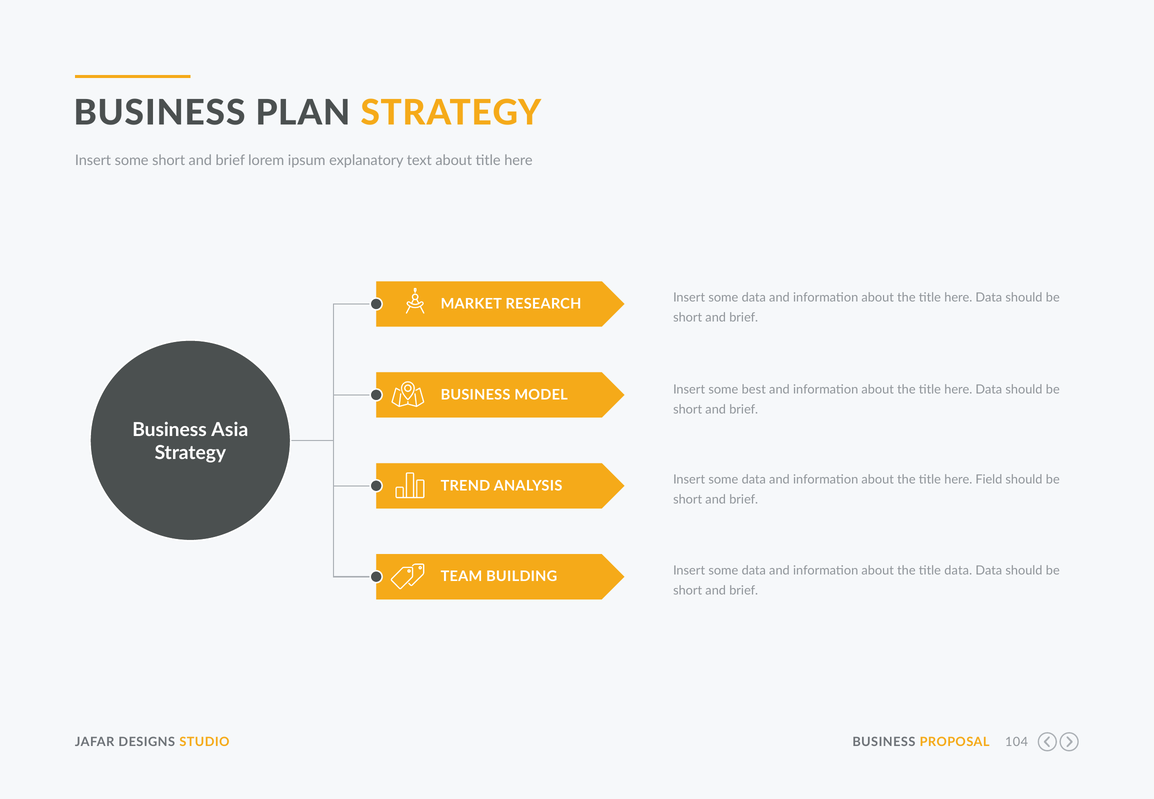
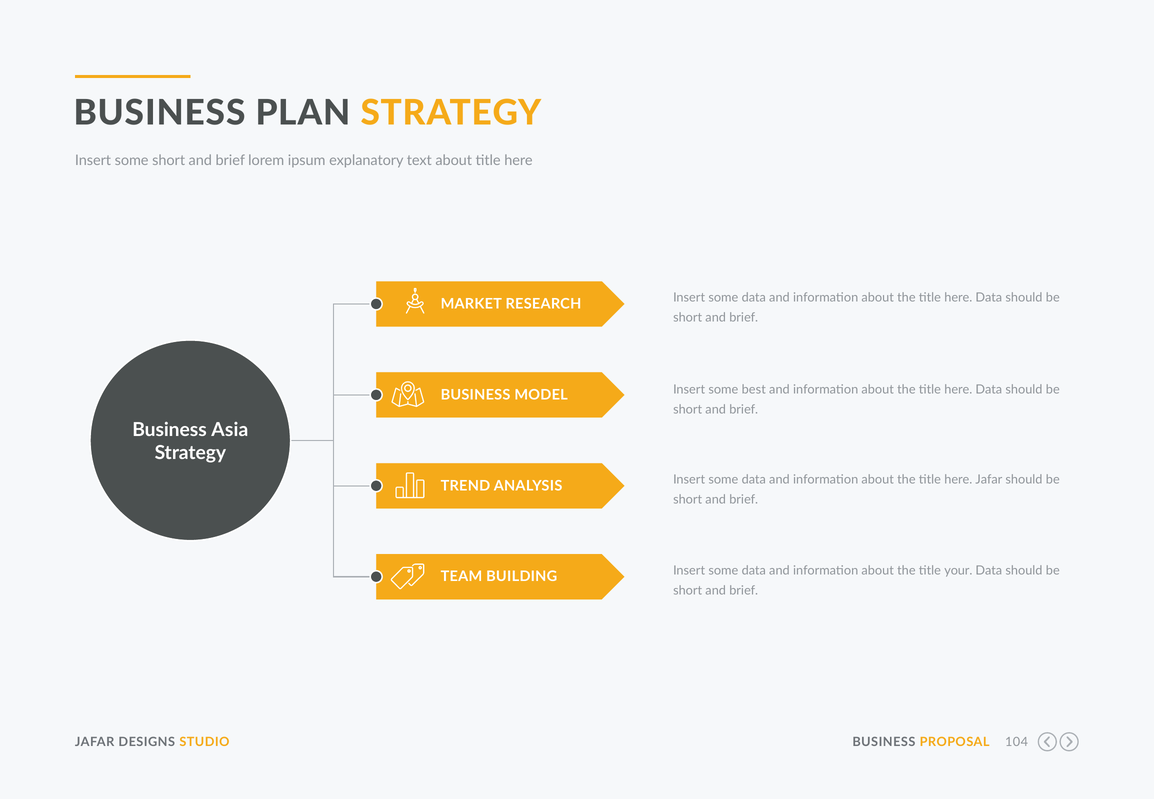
here Field: Field -> Jafar (989, 480)
title data: data -> your (958, 571)
